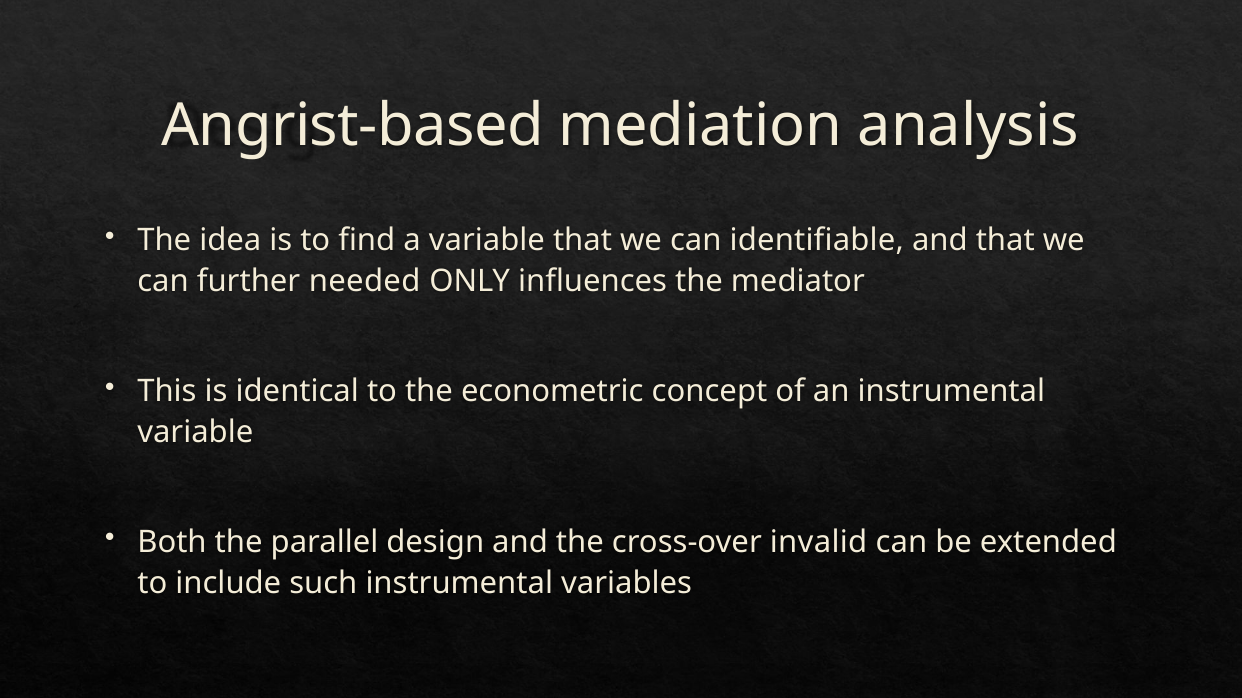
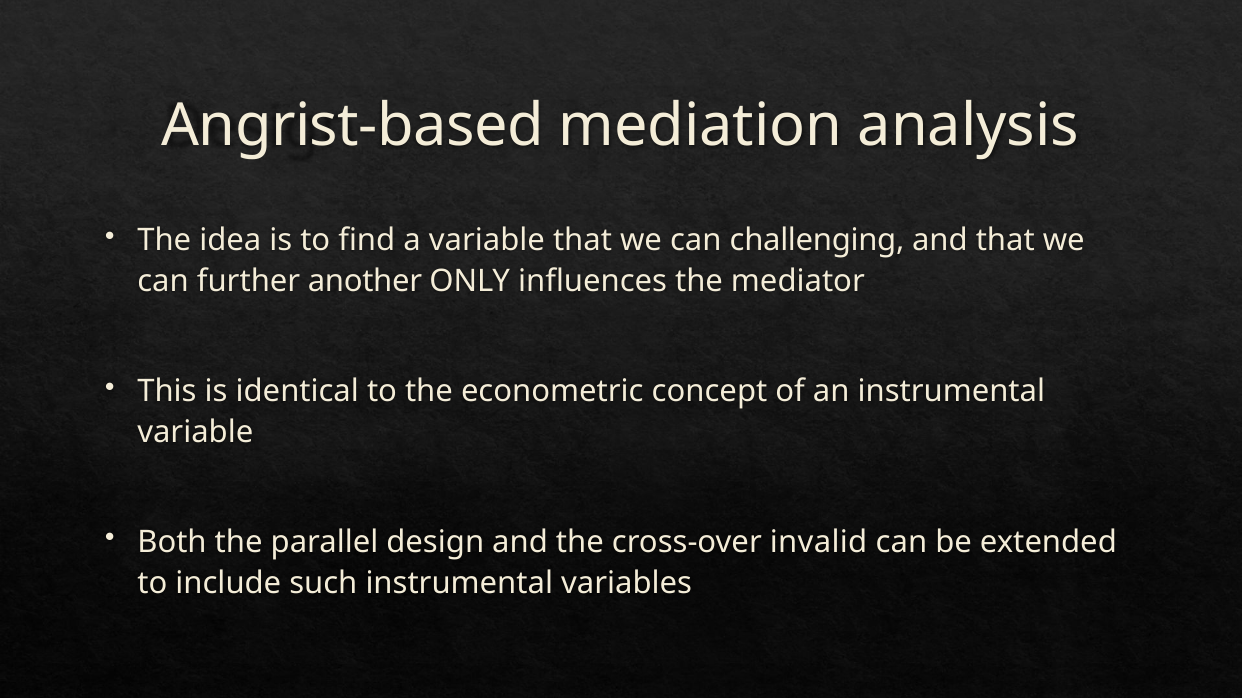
identifiable: identifiable -> challenging (817, 241)
needed: needed -> another (365, 282)
